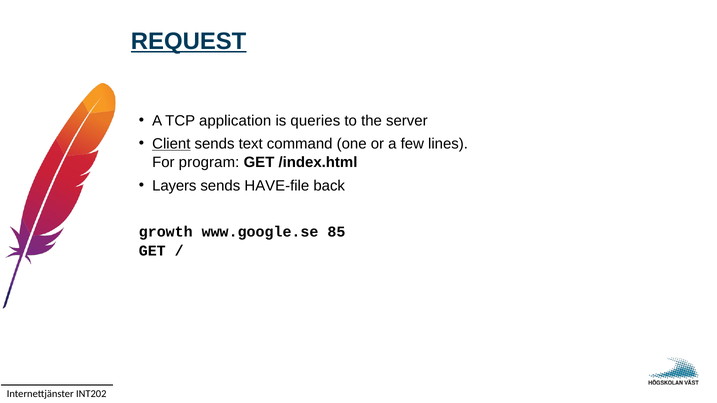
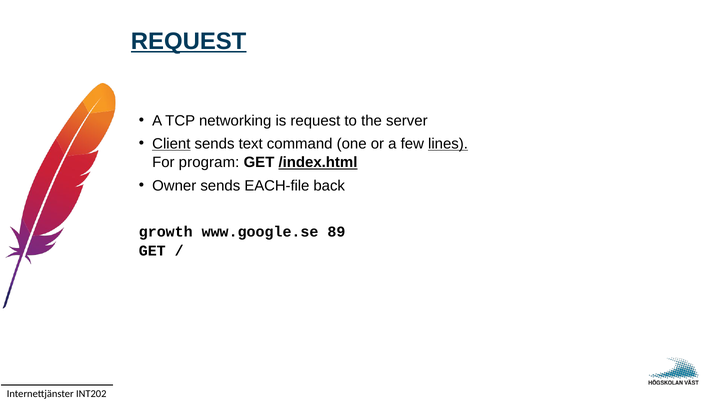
application: application -> networking (235, 121)
is queries: queries -> request (315, 121)
lines underline: none -> present (448, 144)
/index.html underline: none -> present (318, 163)
Layers: Layers -> Owner (174, 186)
HAVE-file: HAVE-file -> EACH-file (277, 186)
85: 85 -> 89 (336, 232)
